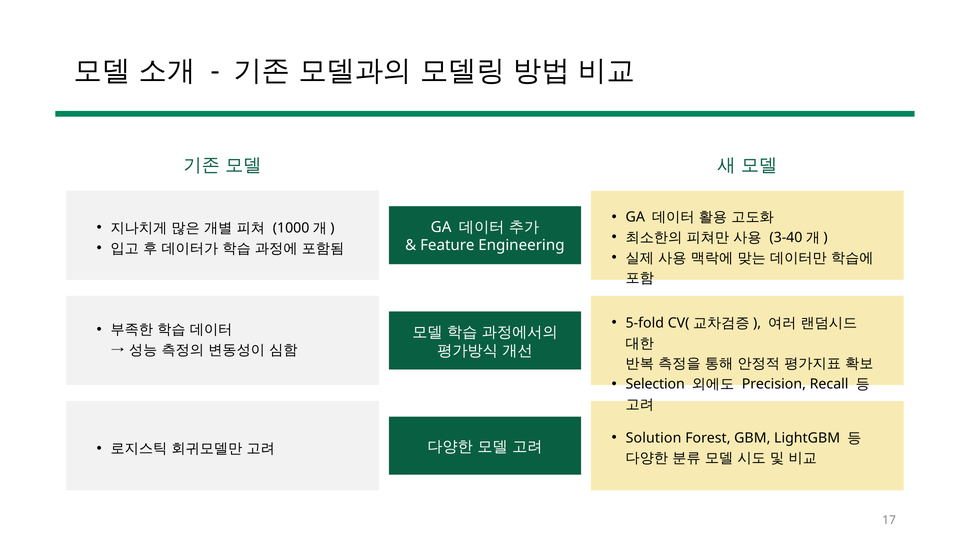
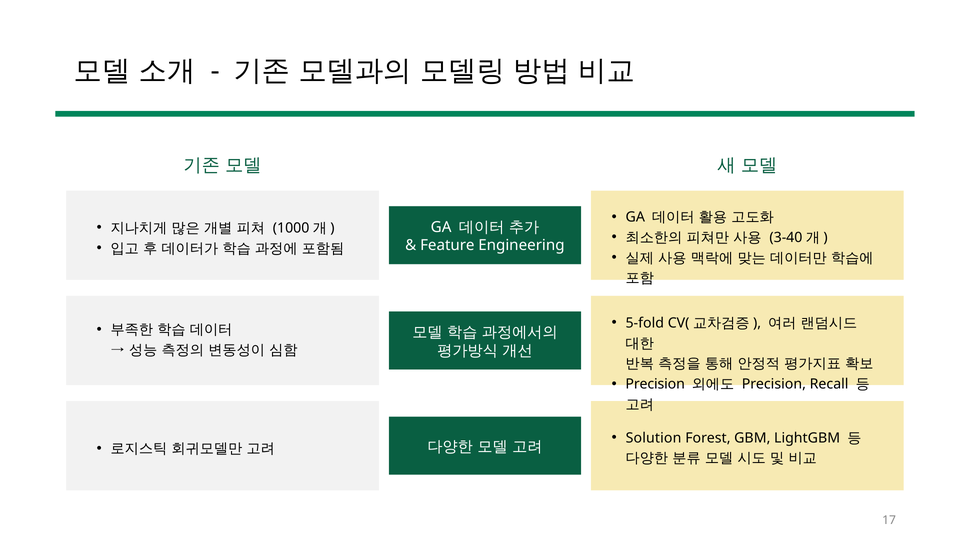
Selection: Selection -> Precision (655, 384)
